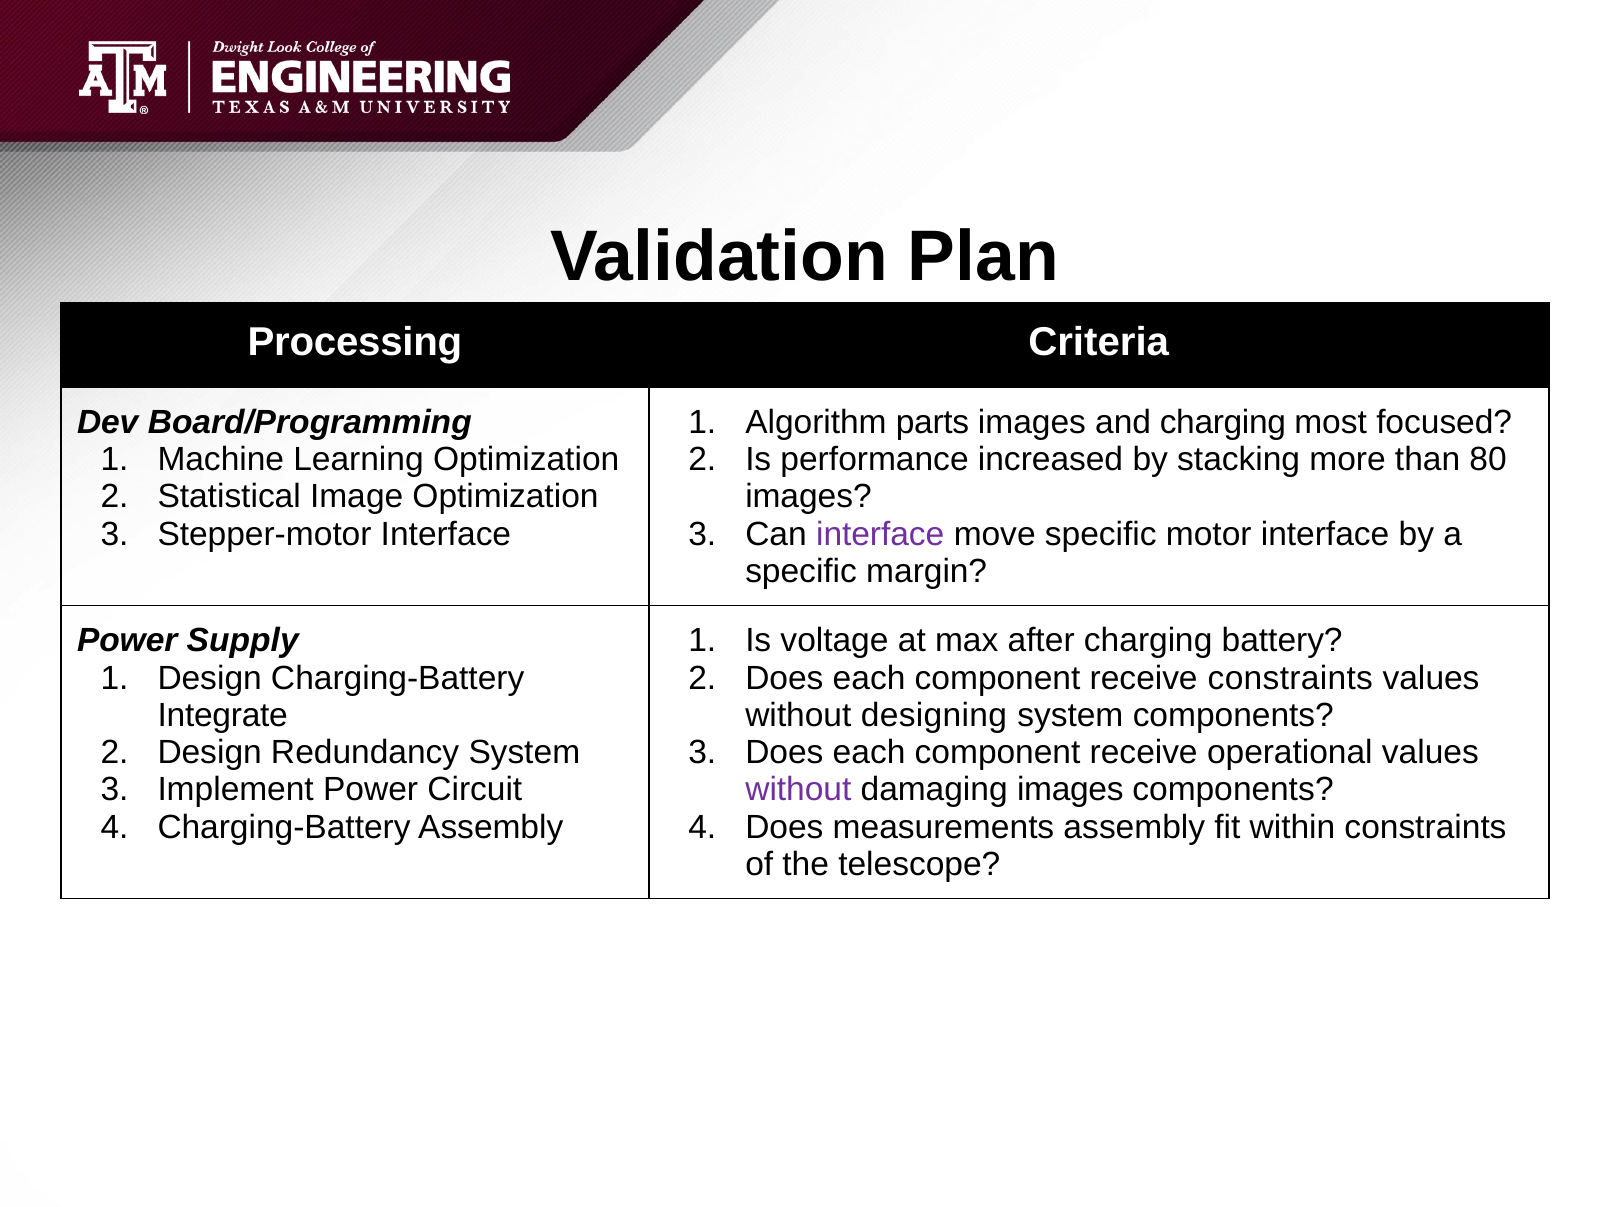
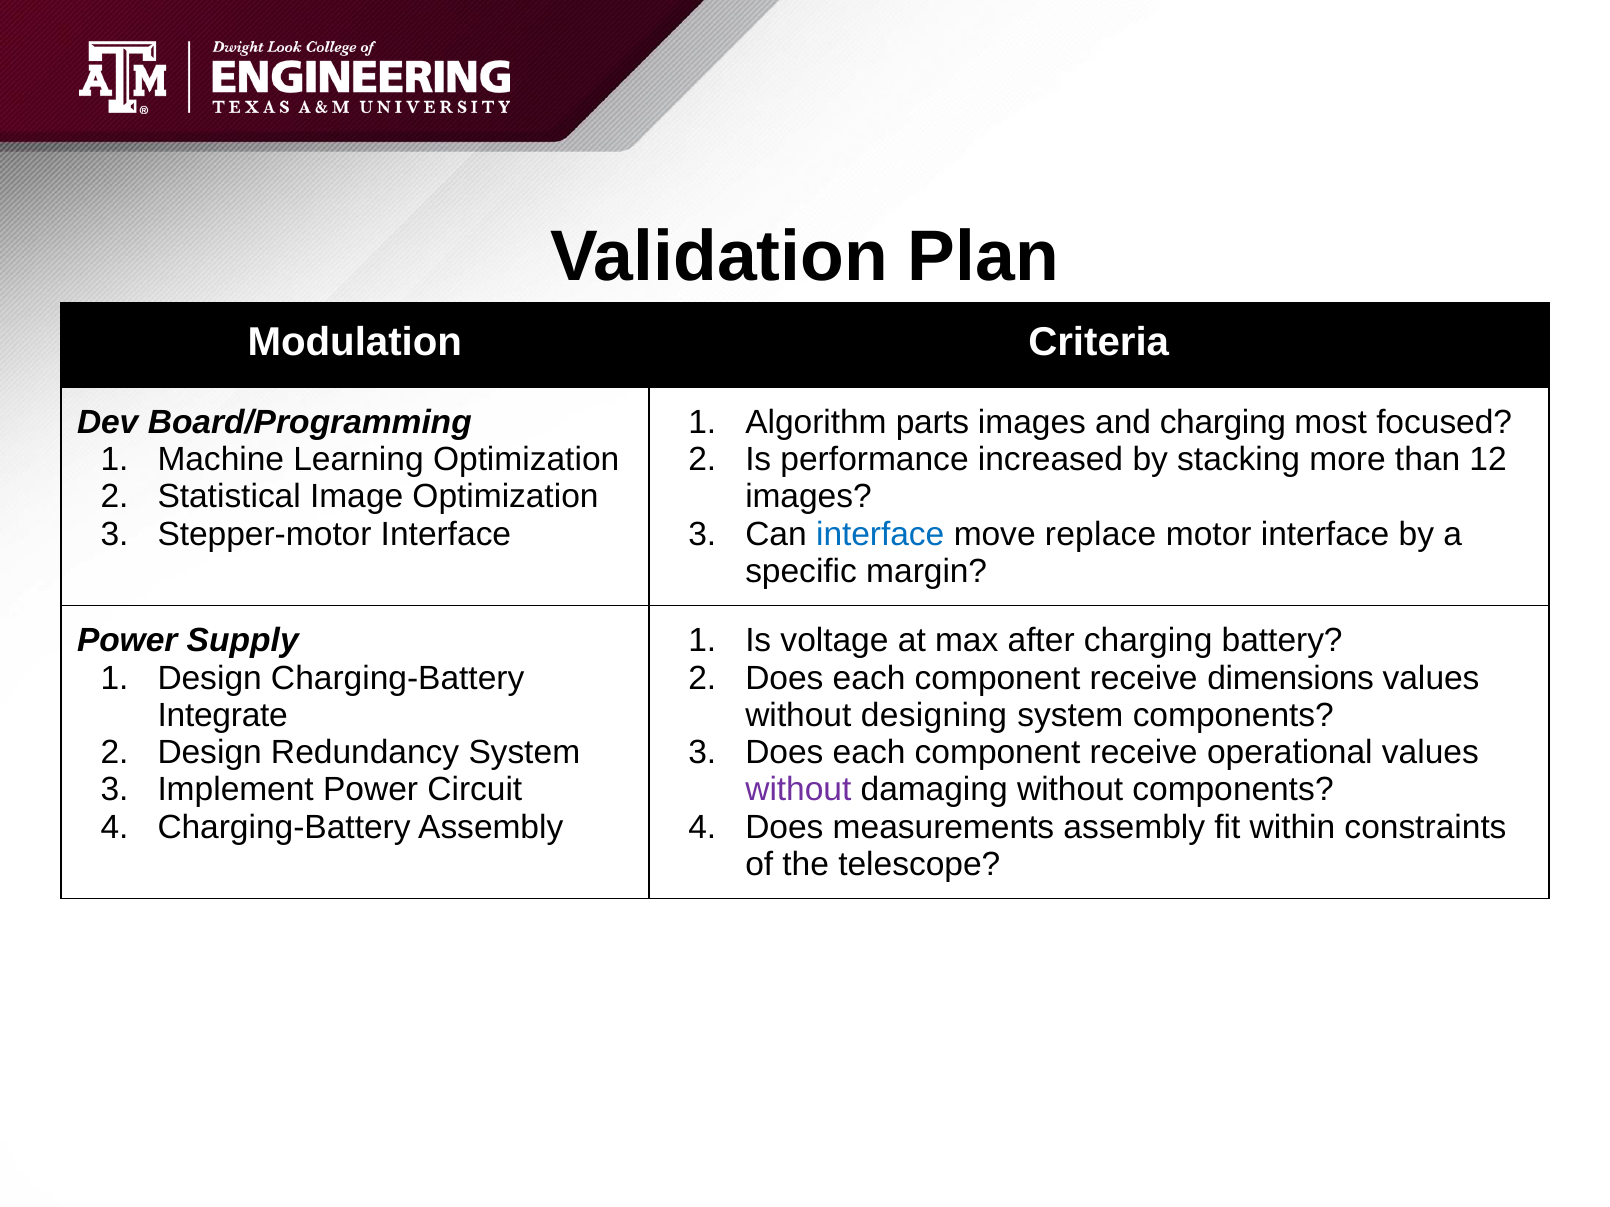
Processing: Processing -> Modulation (355, 342)
80: 80 -> 12 (1488, 460)
interface colour: purple -> blue (880, 534)
move specific: specific -> replace (1101, 534)
receive constraints: constraints -> dimensions (1291, 678)
damaging images: images -> without (1070, 790)
